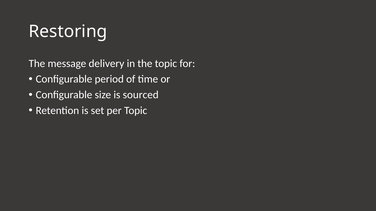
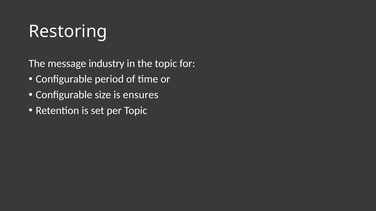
delivery: delivery -> industry (107, 64)
sourced: sourced -> ensures (141, 95)
